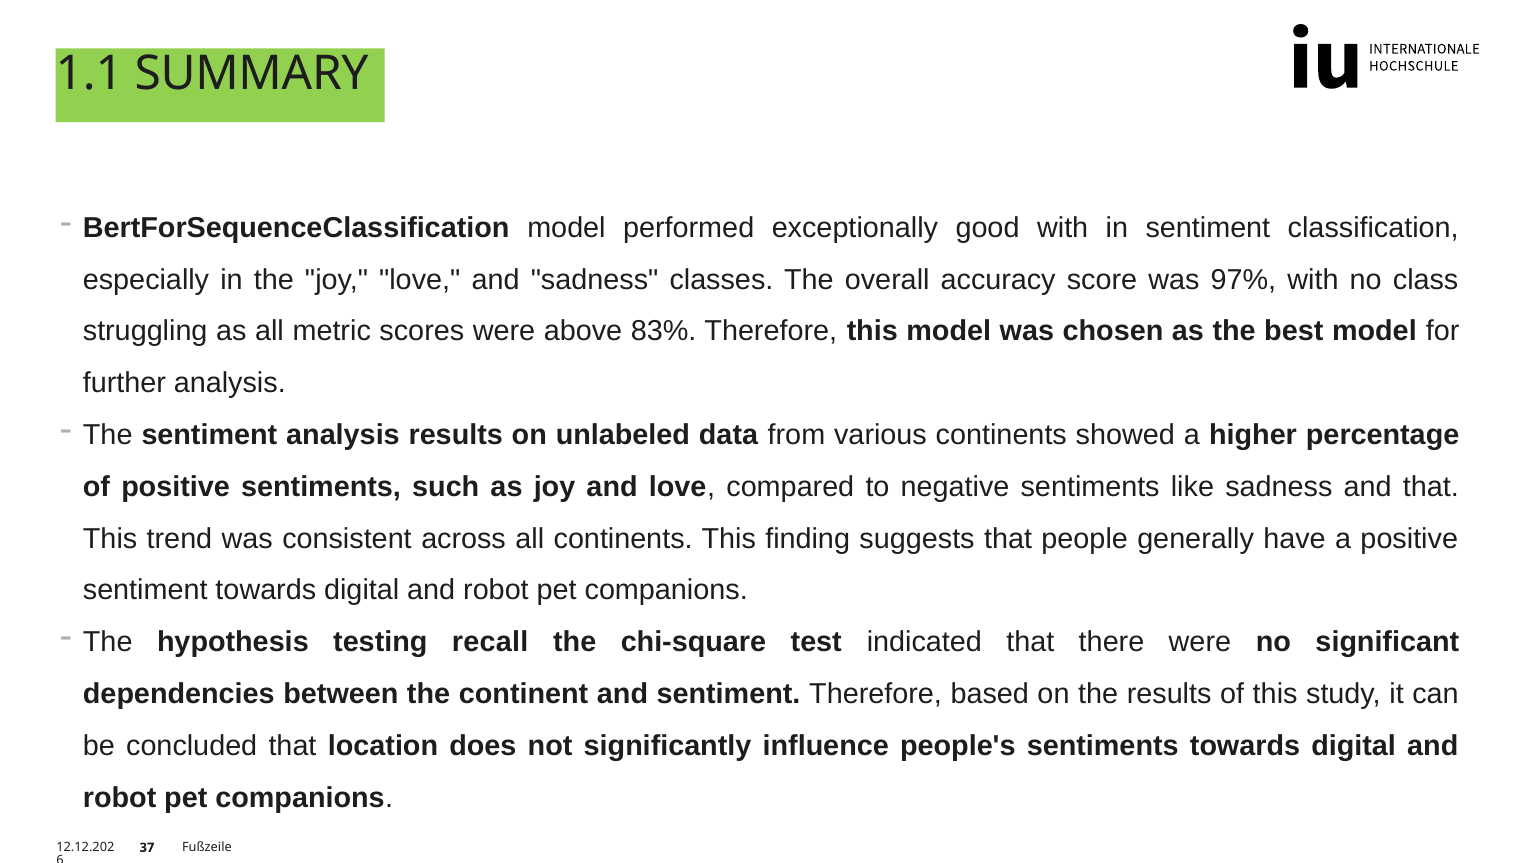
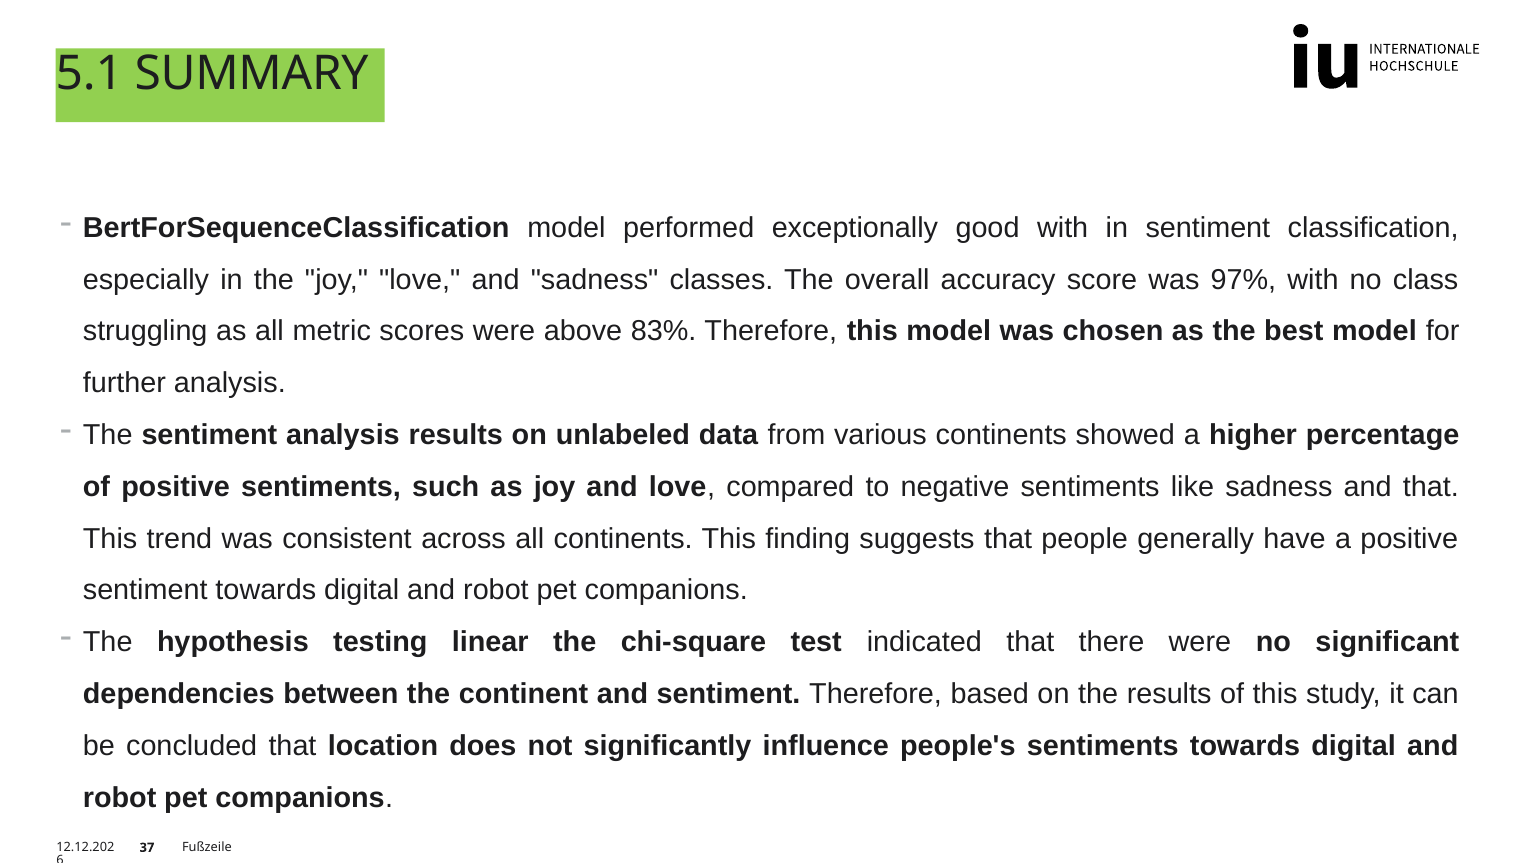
1.1: 1.1 -> 5.1 (89, 74)
recall: recall -> linear (490, 642)
